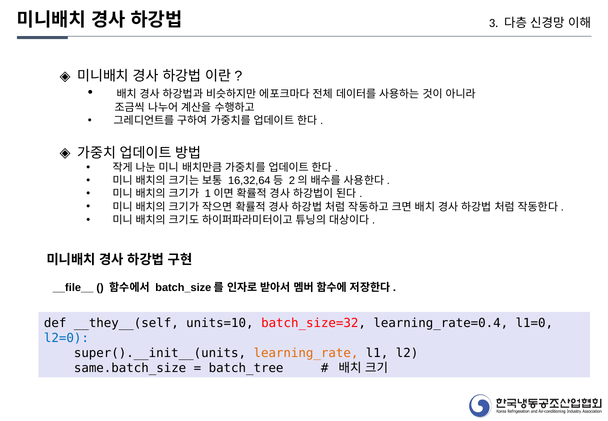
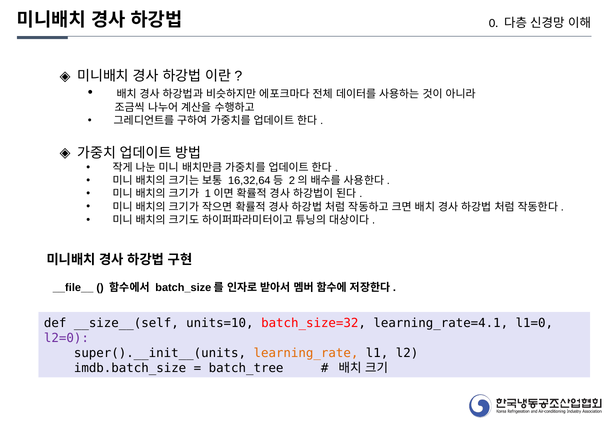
3: 3 -> 0 (494, 23)
__they__(self: __they__(self -> __size__(self (126, 323)
learning_rate=0.4: learning_rate=0.4 -> learning_rate=4.1 (441, 323)
l2=0 colour: blue -> purple (66, 338)
same.batch_size: same.batch_size -> imdb.batch_size (130, 368)
